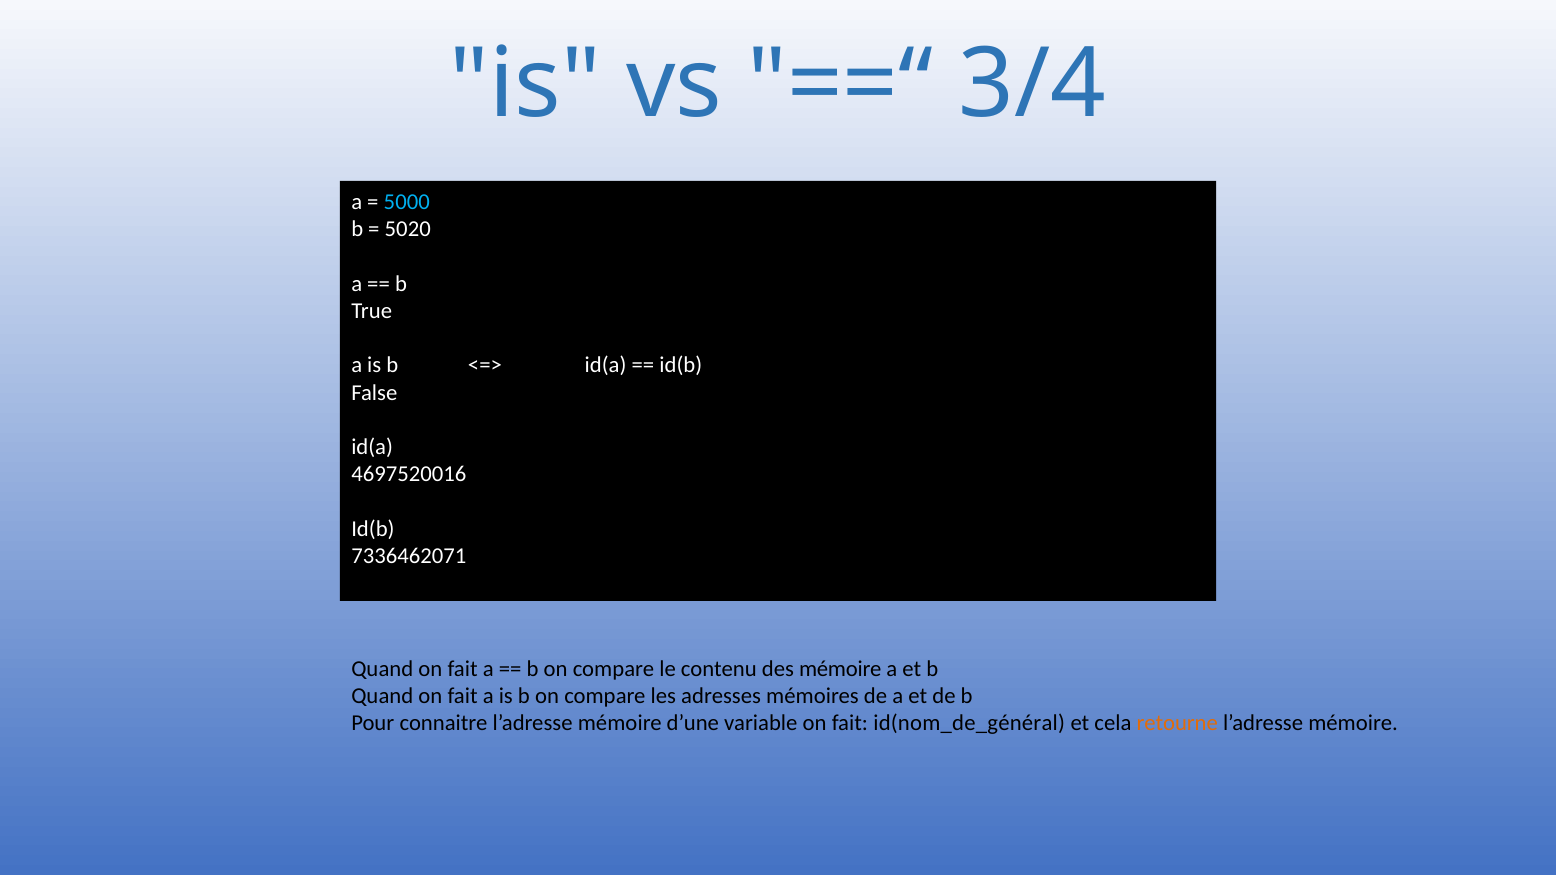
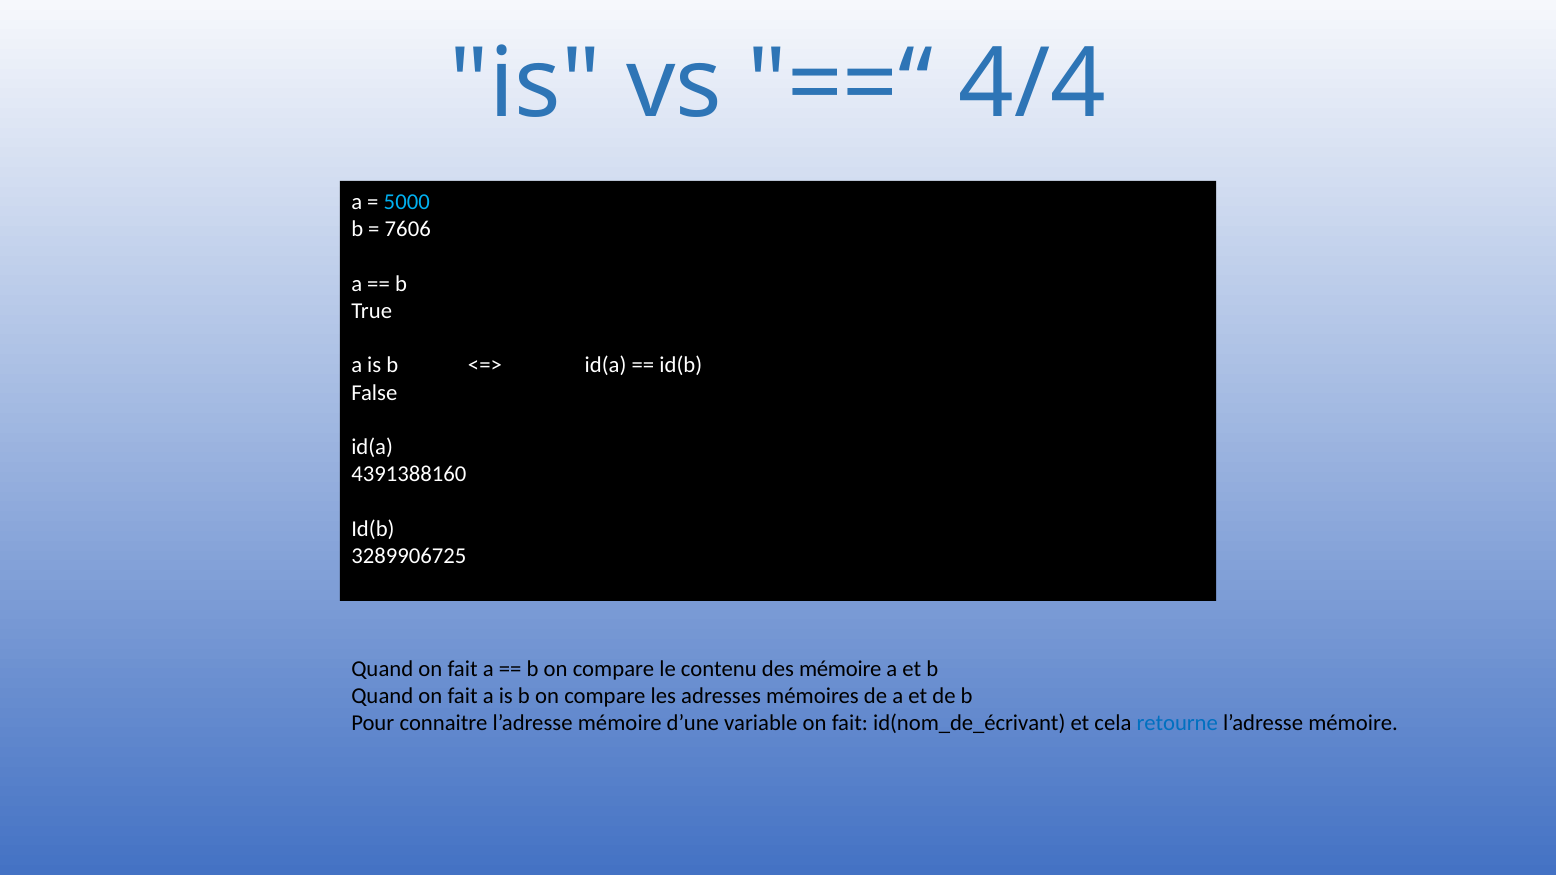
3/4: 3/4 -> 4/4 (1032, 84)
5020: 5020 -> 7606 (408, 229)
4697520016: 4697520016 -> 4391388160 (409, 474)
7336462071: 7336462071 -> 3289906725 (409, 556)
id(nom_de_général: id(nom_de_général -> id(nom_de_écrivant (969, 723)
retourne colour: orange -> blue (1177, 723)
